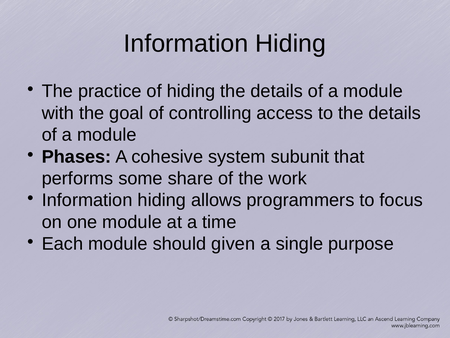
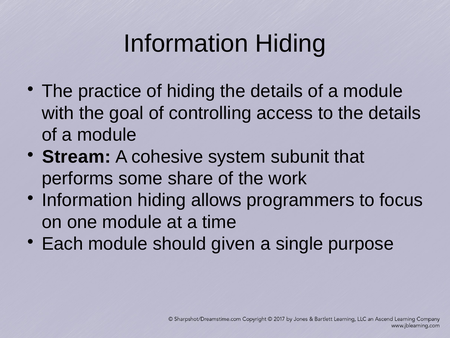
Phases: Phases -> Stream (76, 156)
